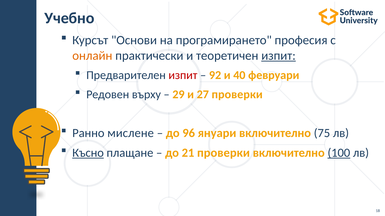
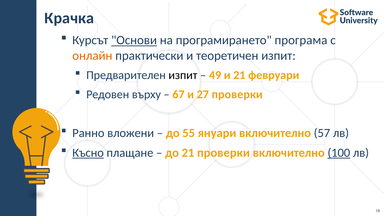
Учебно: Учебно -> Крачка (69, 18)
Основи underline: none -> present (134, 40)
професия: професия -> програма (301, 40)
изпит underline: present -> none (278, 56)
изпит colour: red -> black (183, 75)
92: 92 -> 49 (215, 75)
и 40: 40 -> 21 (239, 75)
29: 29 -> 67 (178, 95)
мислене: мислене -> вложени (131, 133)
96: 96 -> 55 (189, 133)
75: 75 -> 57 (322, 133)
